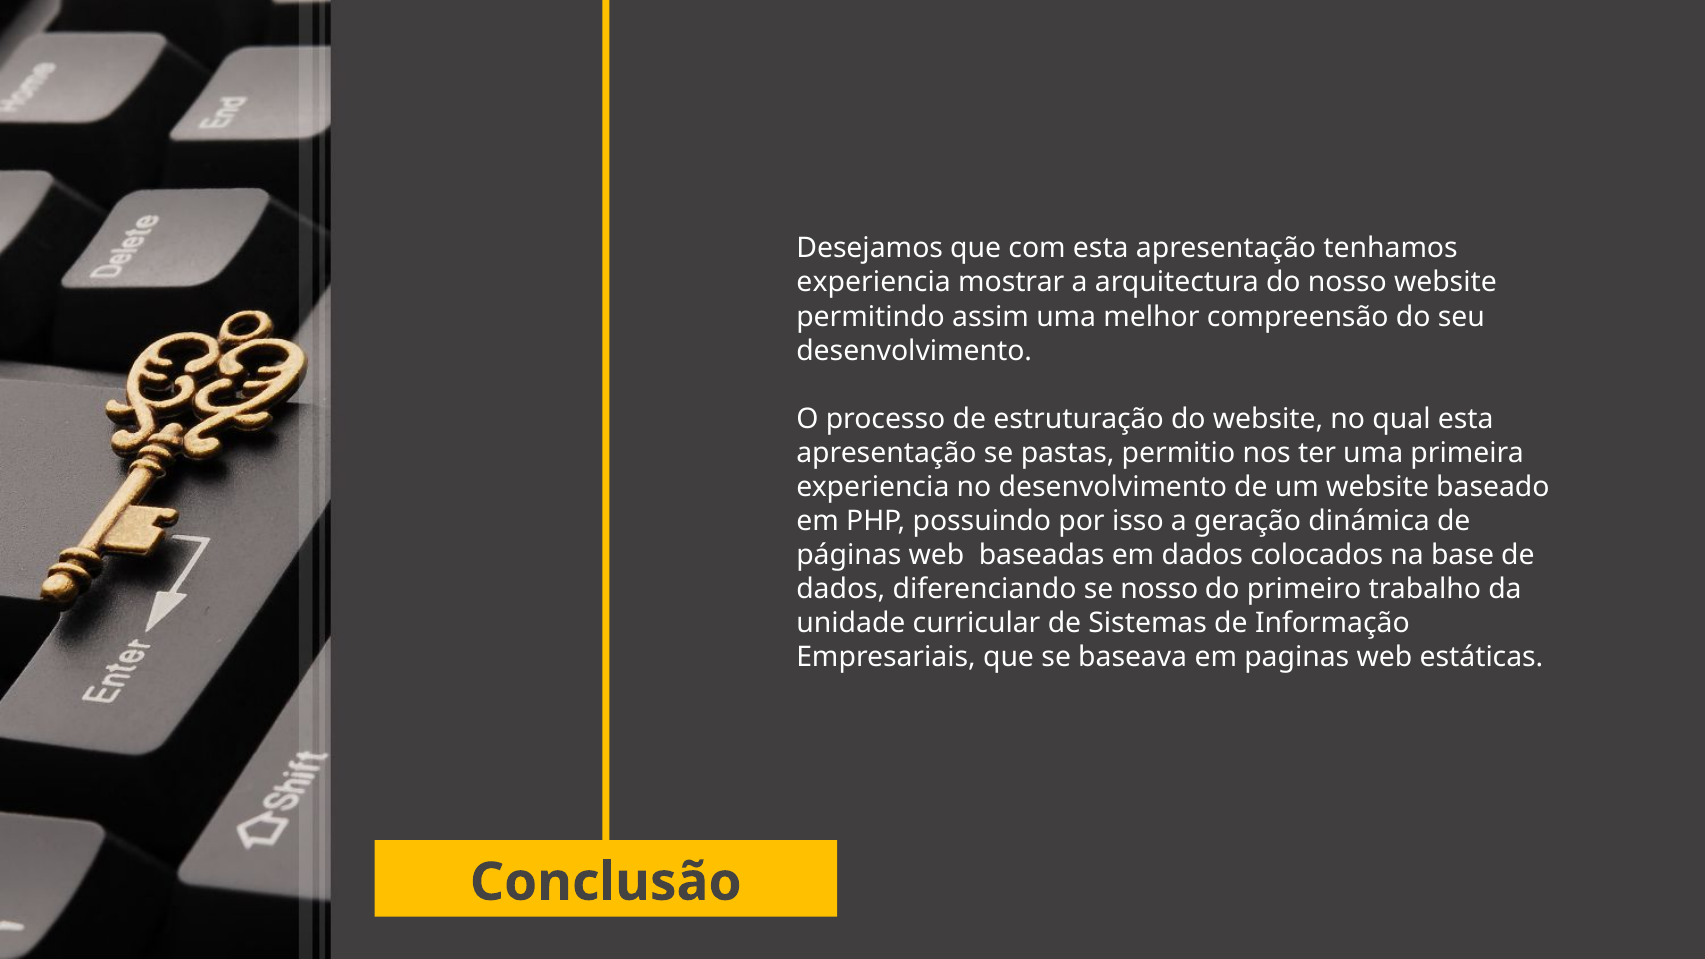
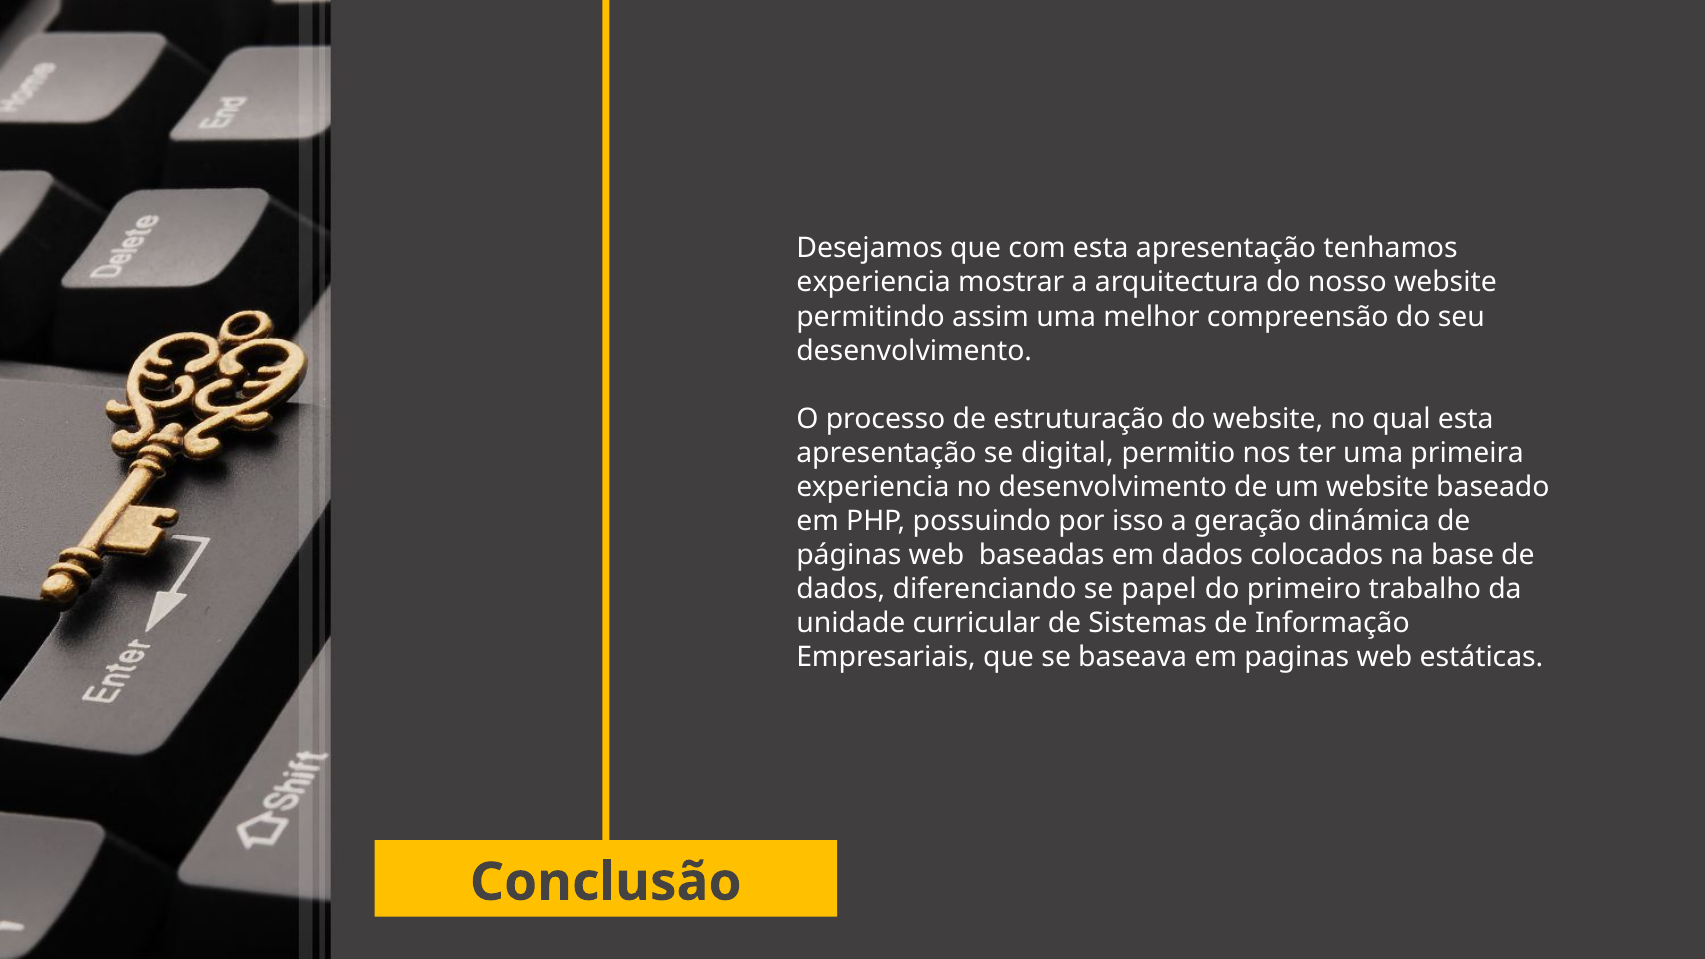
pastas: pastas -> digital (1067, 453)
se nosso: nosso -> papel (1159, 589)
